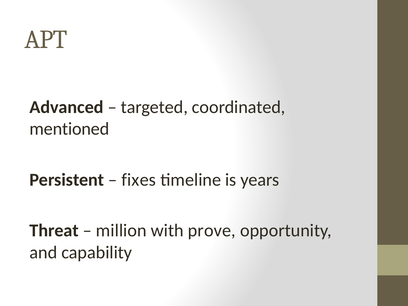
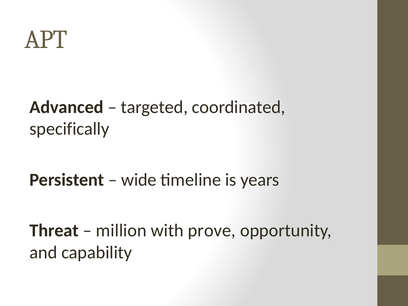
mentioned: mentioned -> specifically (69, 129)
fixes: fixes -> wide (139, 180)
